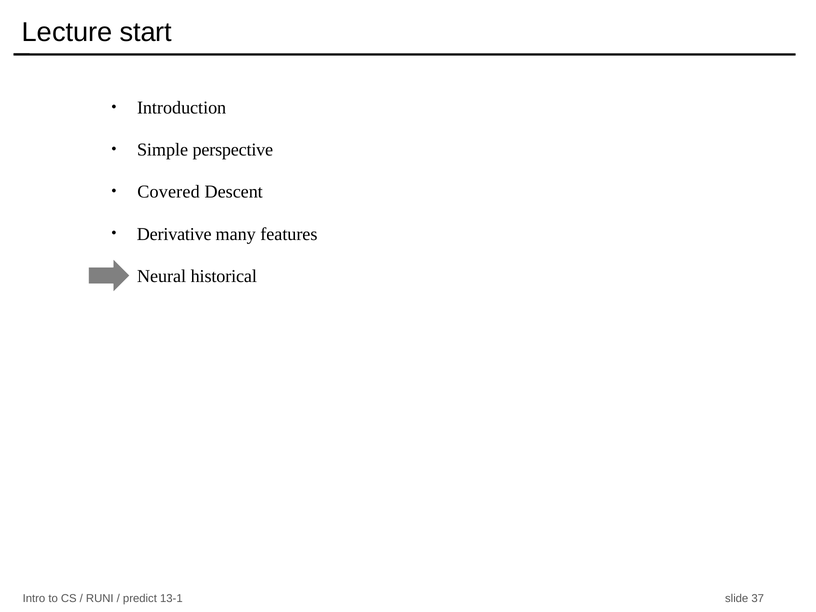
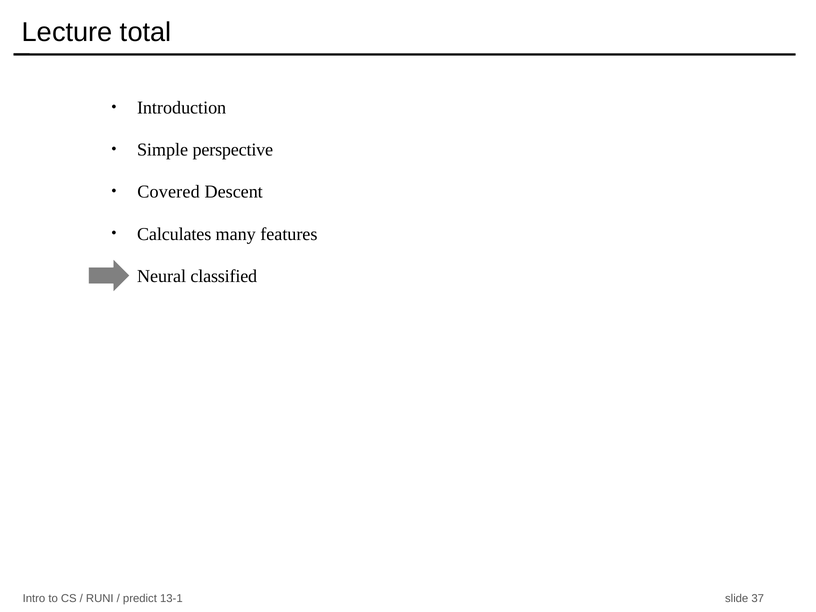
start: start -> total (146, 32)
Derivative: Derivative -> Calculates (174, 234)
historical: historical -> classified (224, 276)
